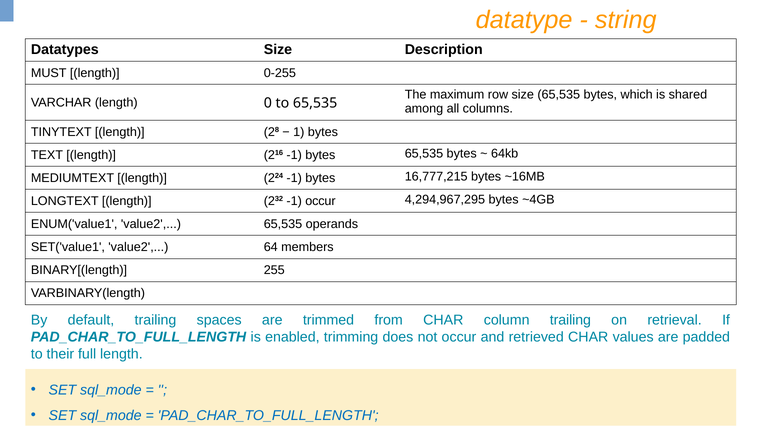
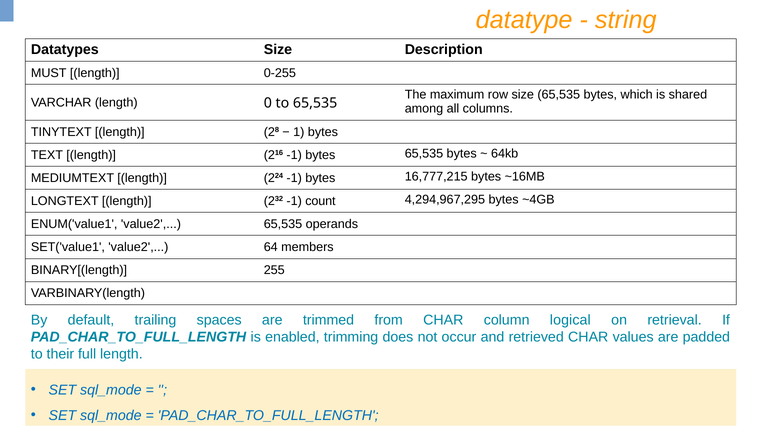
-1 occur: occur -> count (320, 201)
column trailing: trailing -> logical (570, 320)
